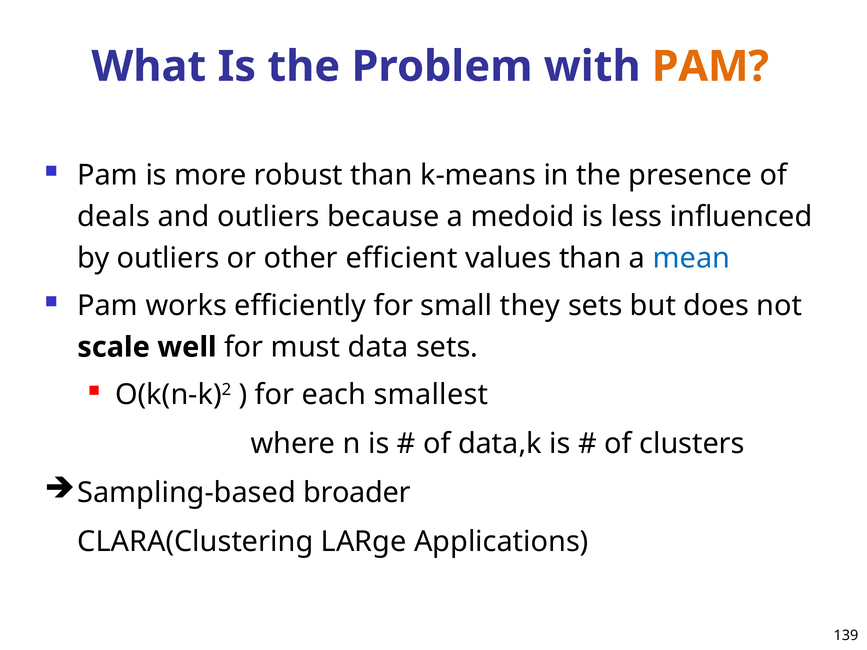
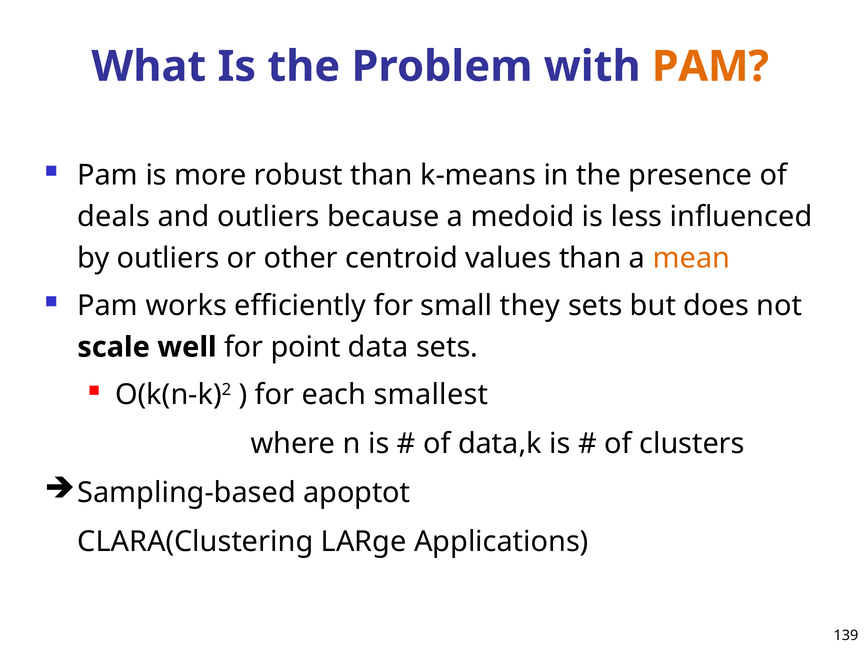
efficient: efficient -> centroid (402, 258)
mean colour: blue -> orange (691, 258)
must: must -> point (306, 347)
broader: broader -> apoptot (357, 493)
